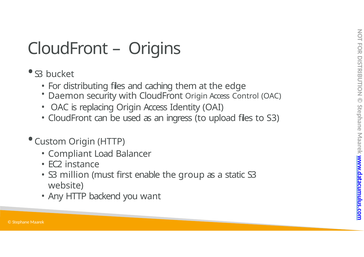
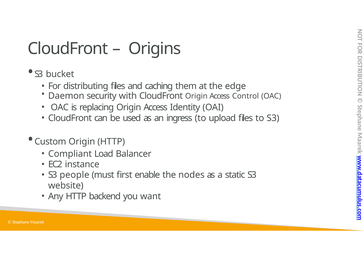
million: million -> people (74, 175)
group: group -> nodes (191, 175)
